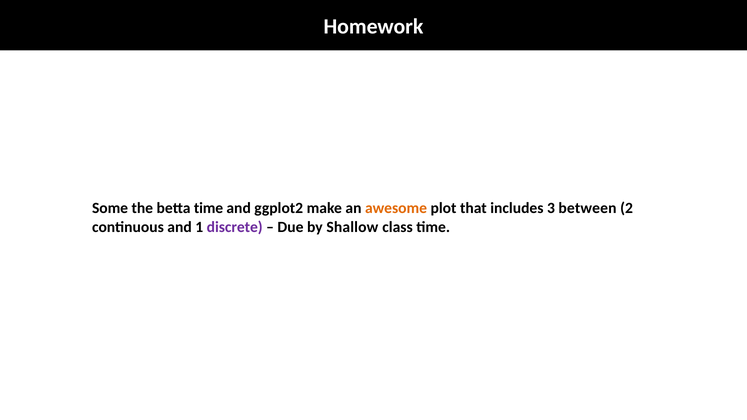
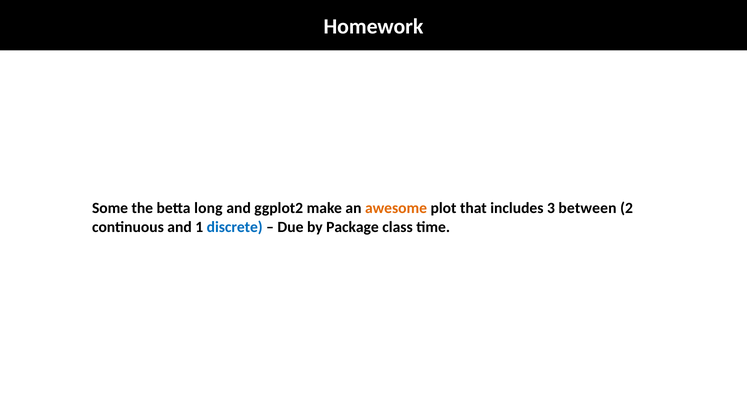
betta time: time -> long (208, 208)
discrete colour: purple -> blue (235, 227)
Shallow: Shallow -> Package (352, 227)
